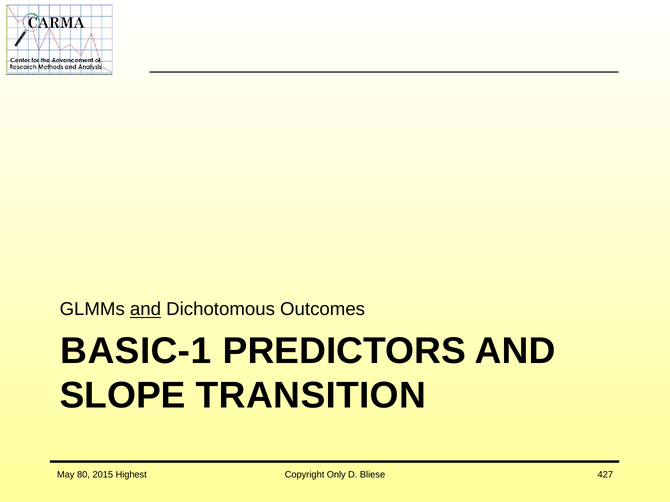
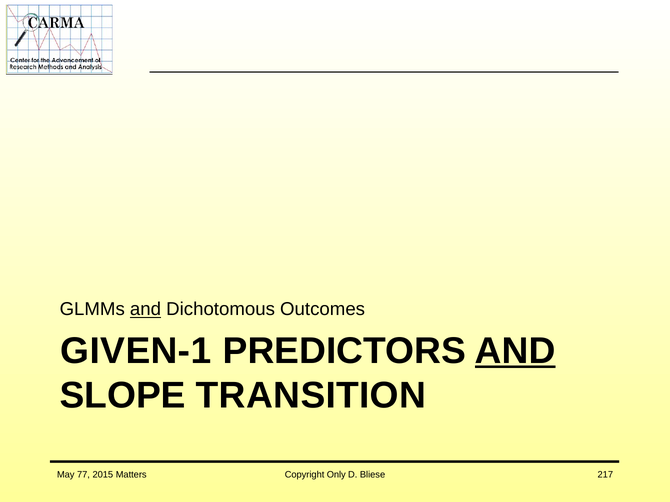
BASIC-1: BASIC-1 -> GIVEN-1 (136, 351)
AND underline: none -> present (515, 351)
80: 80 -> 77 (83, 475)
Highest: Highest -> Matters (131, 475)
427: 427 -> 217 (605, 475)
